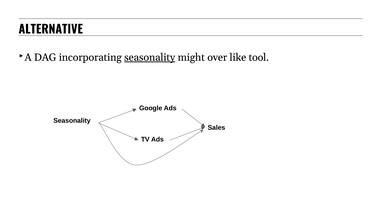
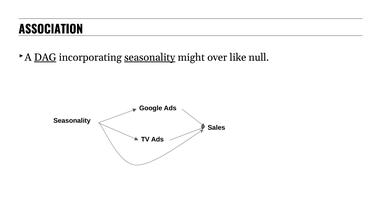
ALTERNATIVE: ALTERNATIVE -> ASSOCIATION (51, 30)
DAG underline: none -> present (45, 57)
tool: tool -> null (259, 57)
